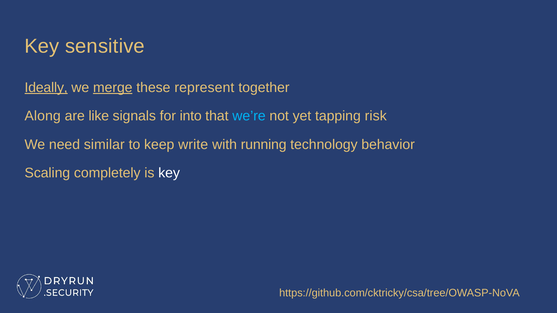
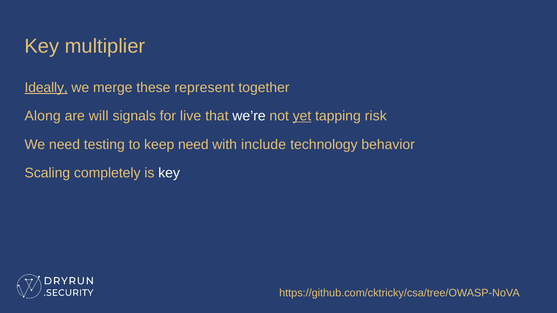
sensitive: sensitive -> multiplier (105, 46)
merge underline: present -> none (113, 88)
like: like -> will (99, 116)
into: into -> live (191, 116)
we’re colour: light blue -> white (249, 116)
yet underline: none -> present (302, 116)
similar: similar -> testing (104, 145)
keep write: write -> need (193, 145)
running: running -> include (264, 145)
